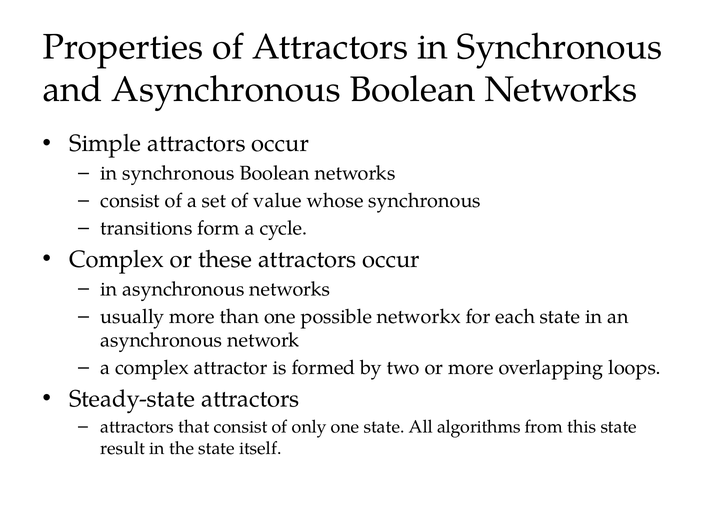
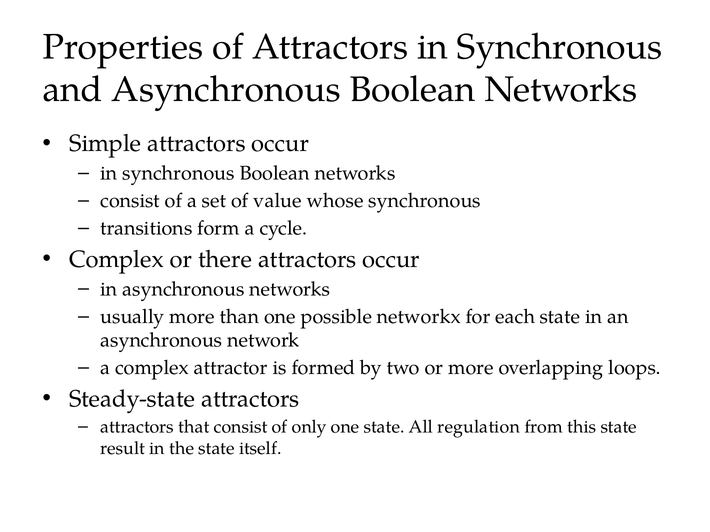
these: these -> there (225, 260)
algorithms: algorithms -> regulation (479, 427)
